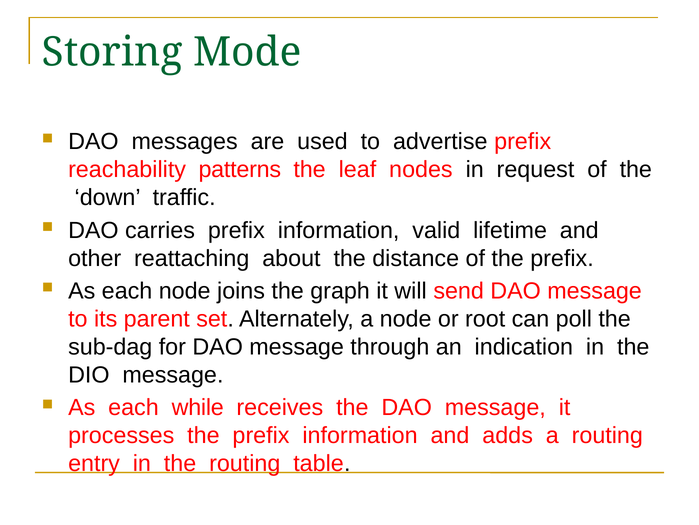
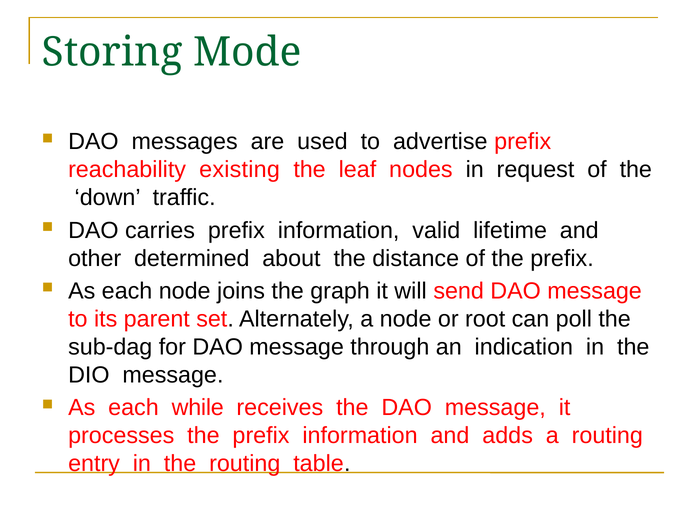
patterns: patterns -> existing (240, 169)
reattaching: reattaching -> determined (192, 258)
